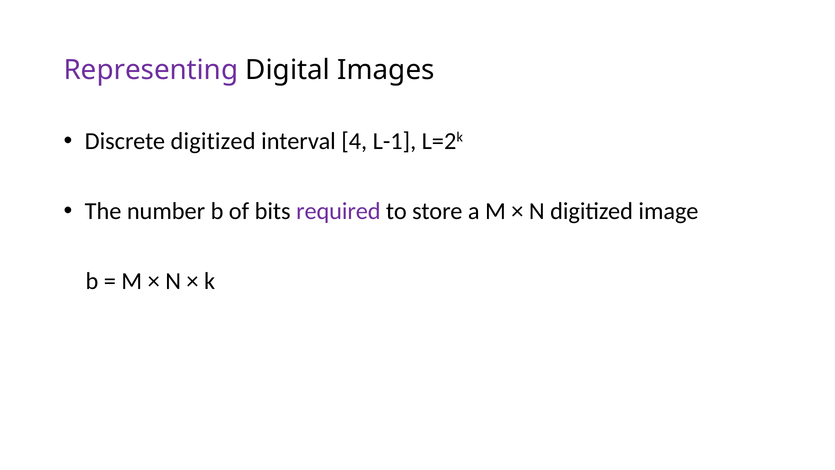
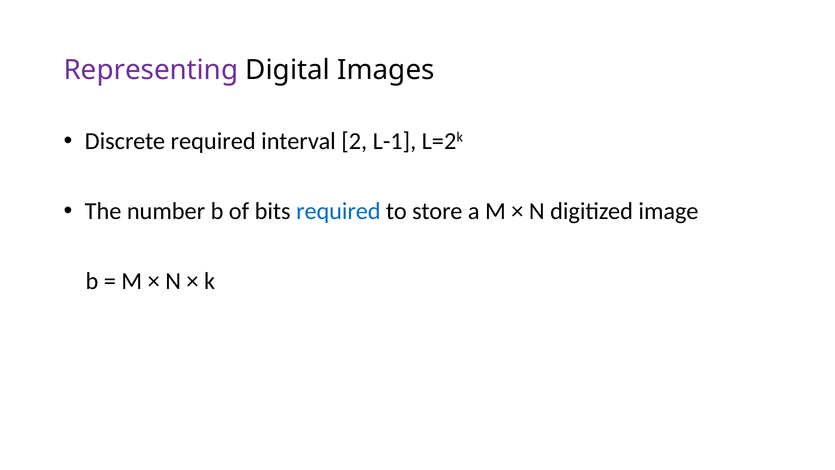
Discrete digitized: digitized -> required (213, 141)
4: 4 -> 2 (354, 141)
required colour: purple -> blue (338, 211)
